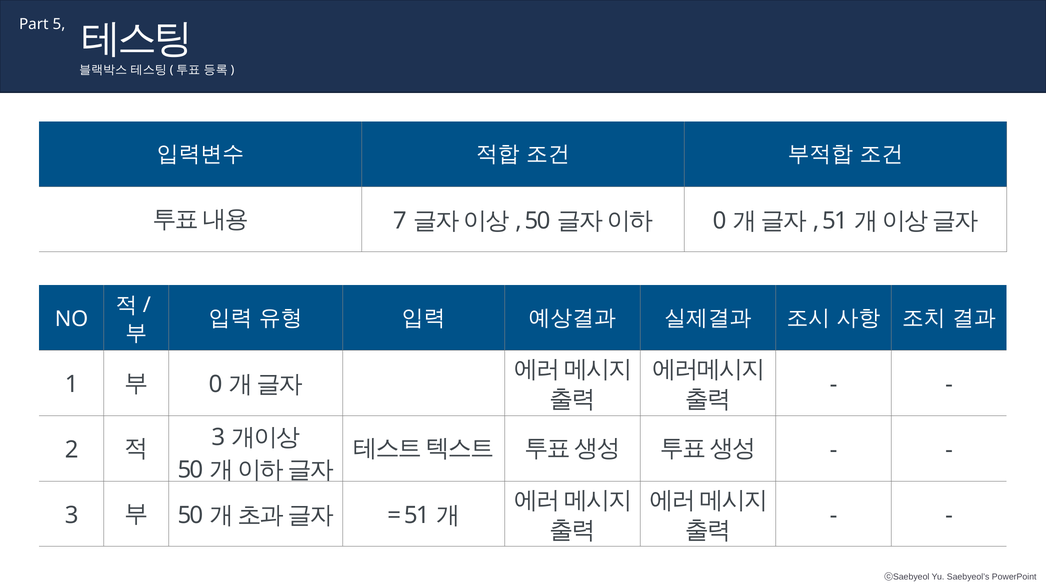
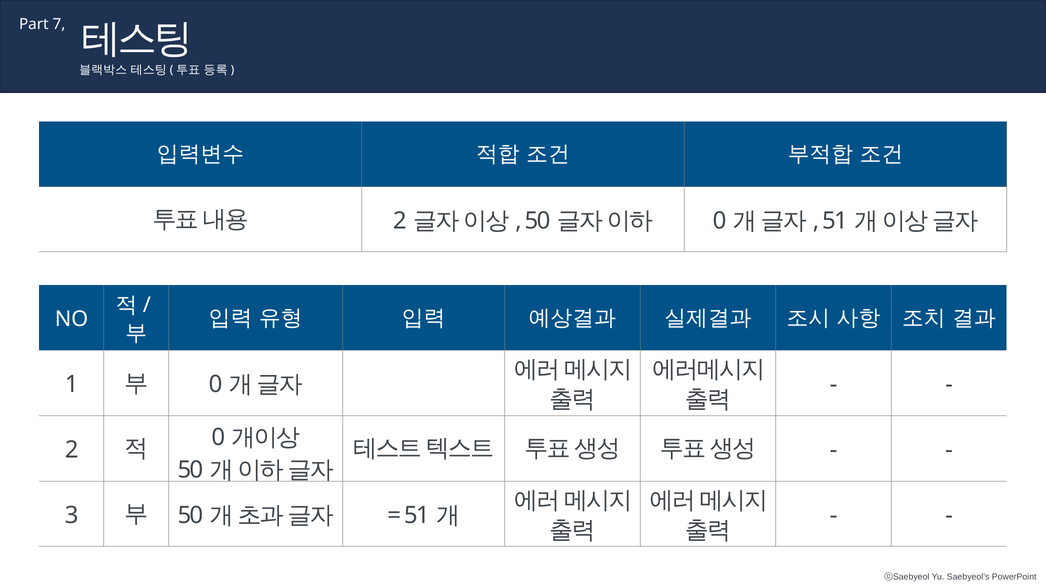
5: 5 -> 7 (59, 24)
7: 7 -> 2 (400, 221)
3: 3 -> 0 (218, 438)
